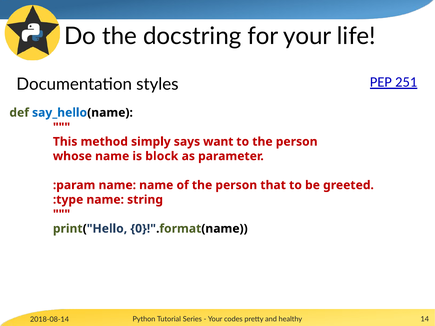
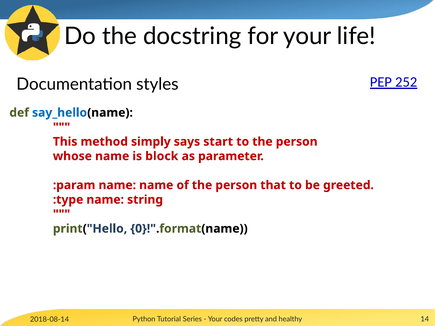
251: 251 -> 252 (406, 82)
want: want -> start (218, 142)
